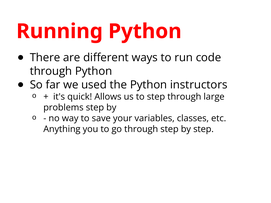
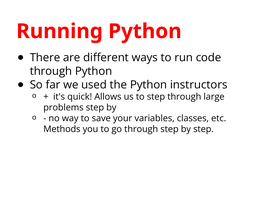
Anything: Anything -> Methods (62, 129)
